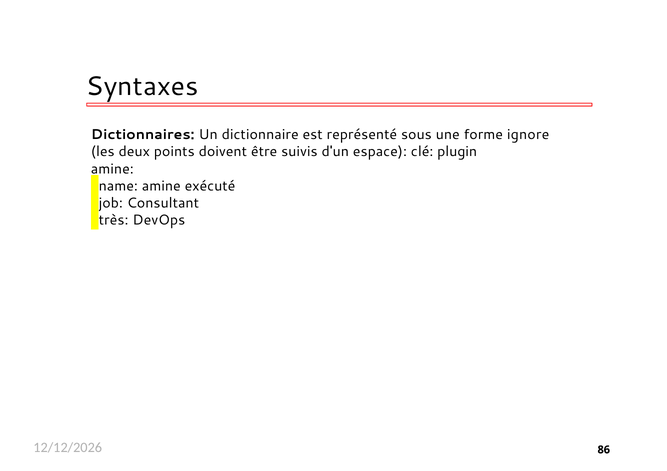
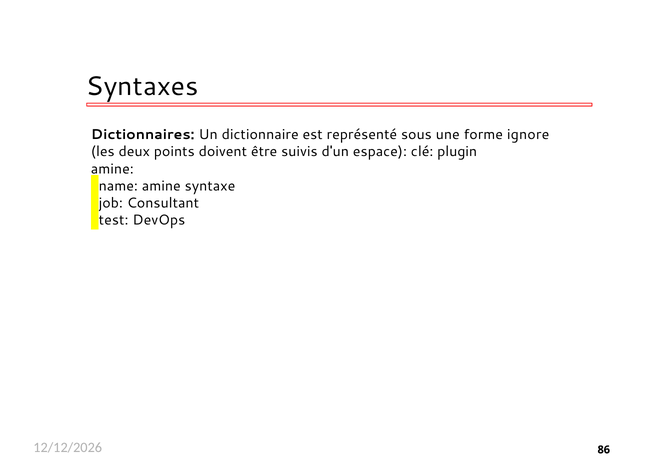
exécuté: exécuté -> syntaxe (210, 186)
très: très -> test (114, 220)
